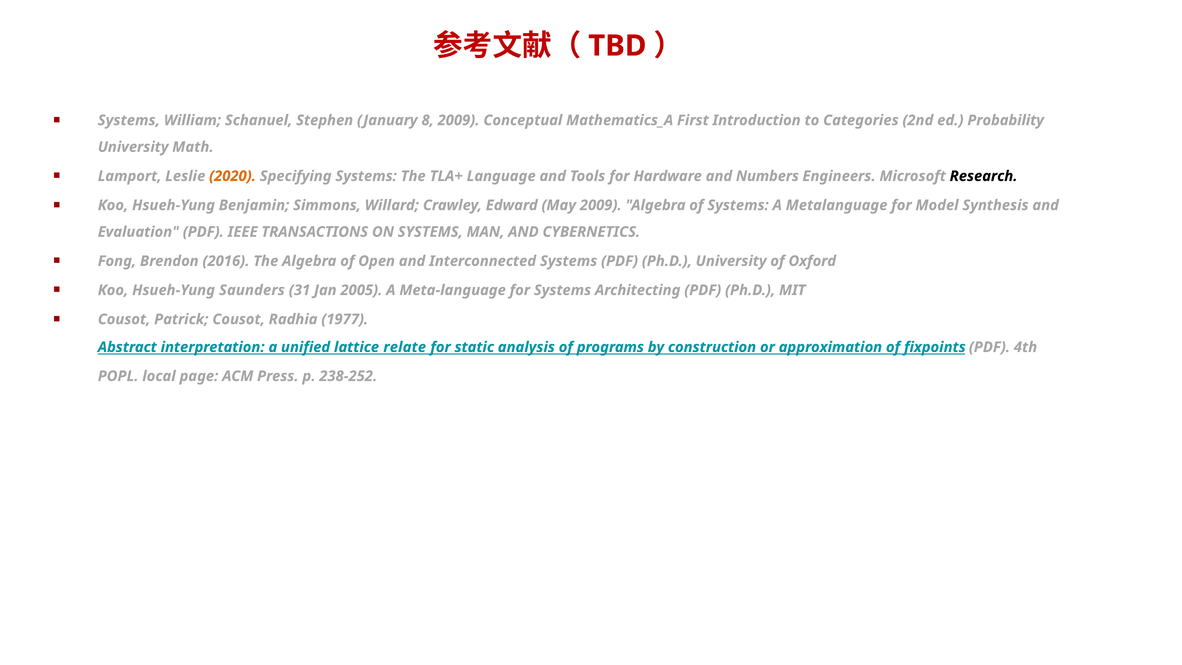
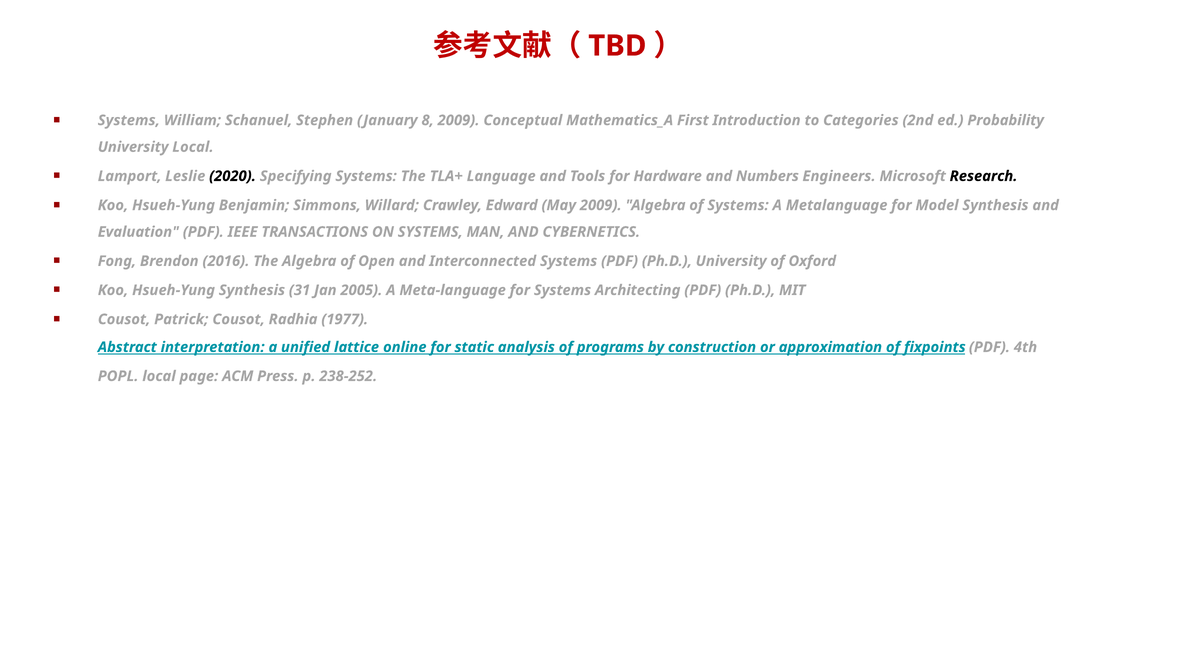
University Math: Math -> Local (193, 147)
2020 colour: orange -> black (233, 176)
Hsueh-Yung Saunders: Saunders -> Synthesis (252, 290)
relate: relate -> online (405, 347)
